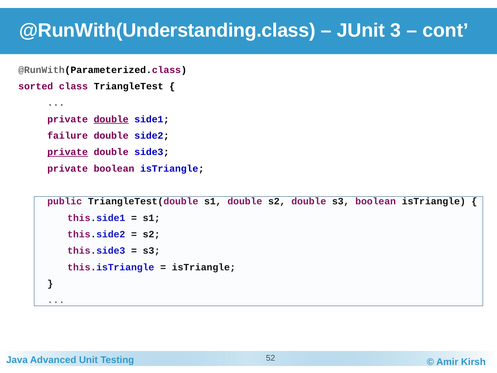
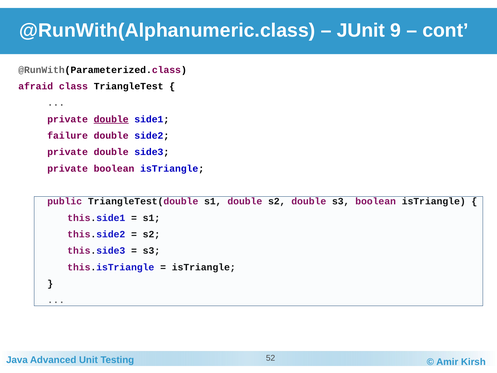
@RunWith(Understanding.class: @RunWith(Understanding.class -> @RunWith(Alphanumeric.class (167, 31)
3: 3 -> 9 (396, 31)
sorted: sorted -> afraid (36, 86)
private underline: present -> none (68, 152)
